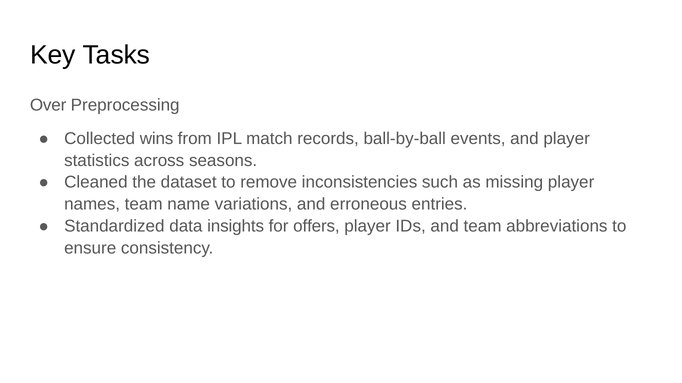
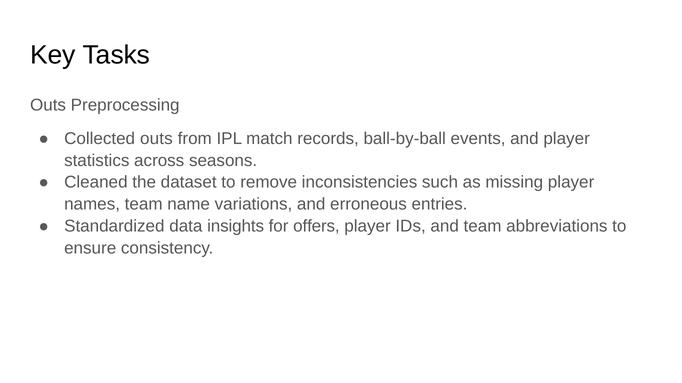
Over: Over -> Outs (48, 105)
Collected wins: wins -> outs (156, 139)
